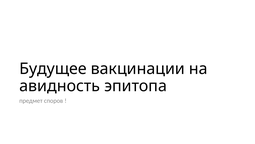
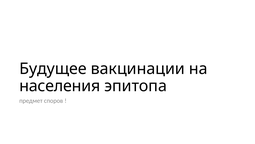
авидность: авидность -> населения (60, 86)
